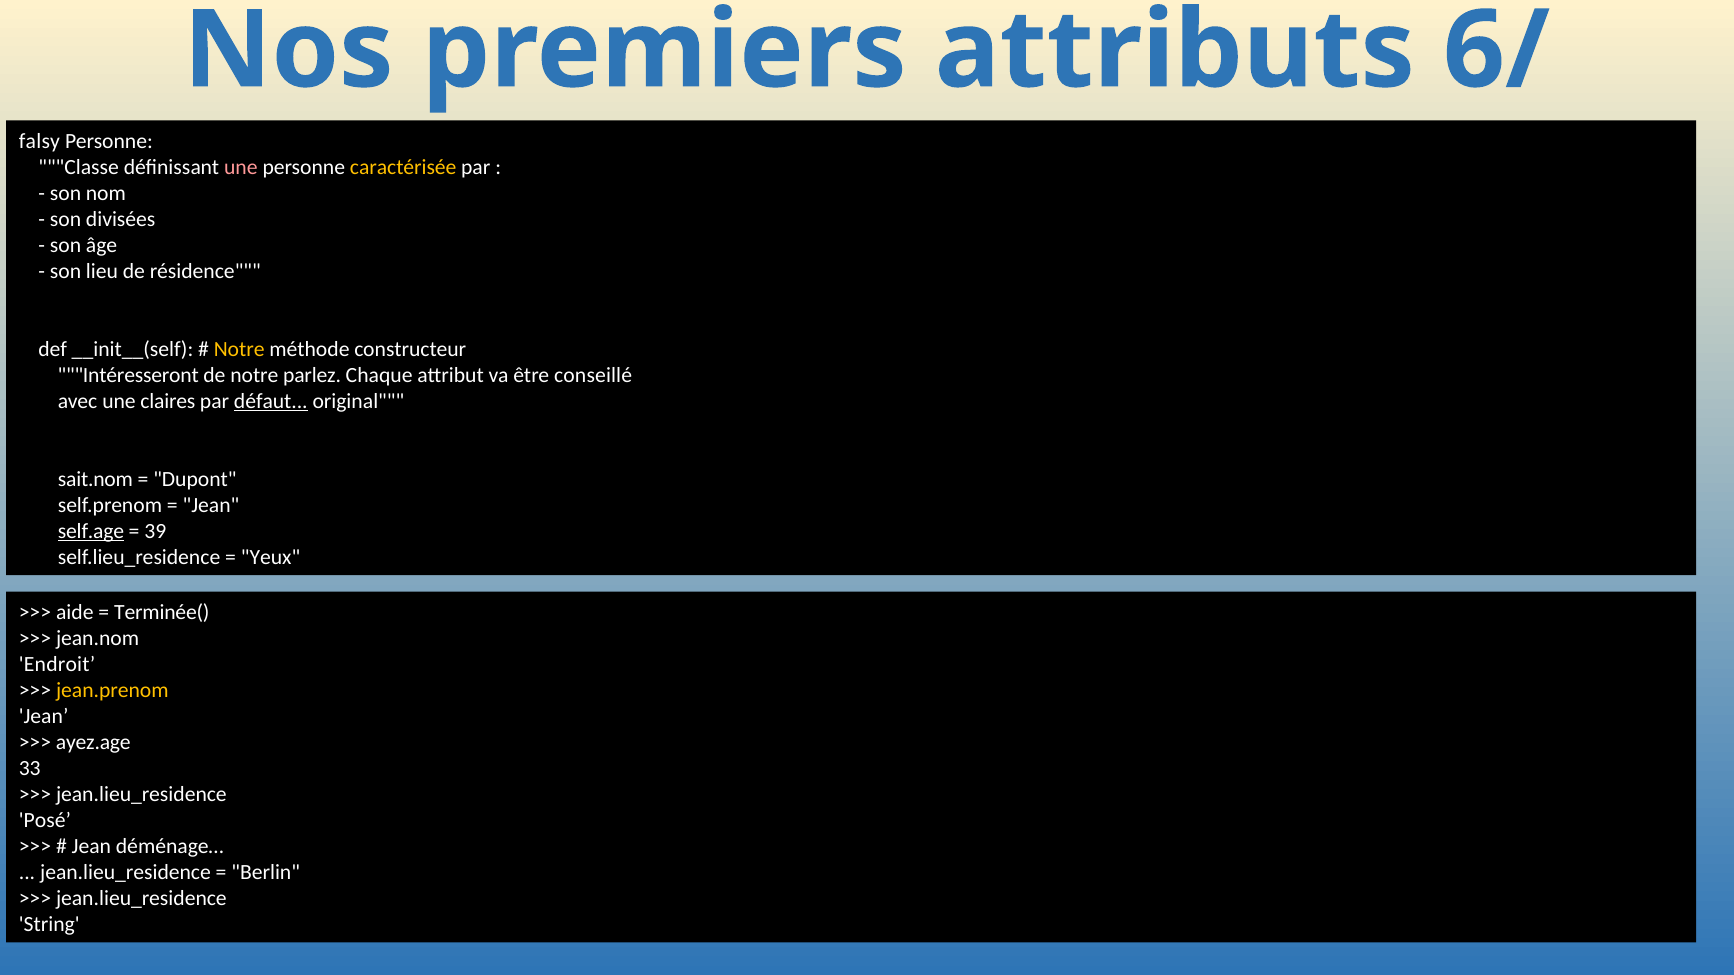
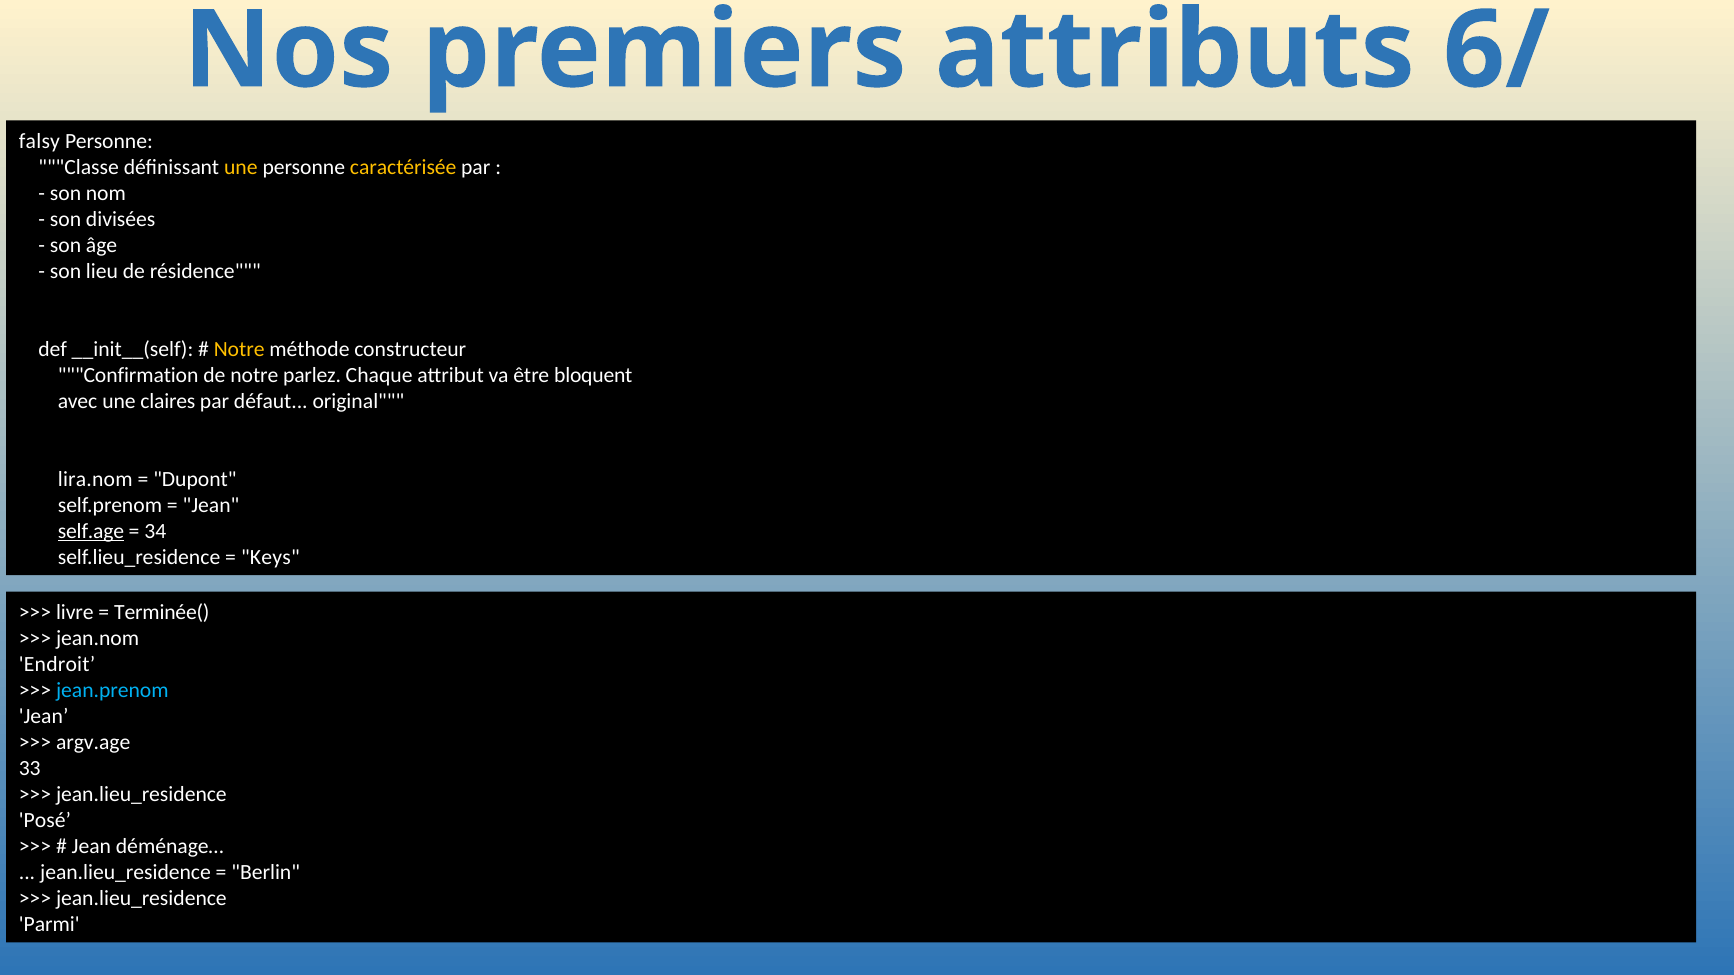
une colour: pink -> yellow (241, 167)
Intéresseront: Intéresseront -> Confirmation (128, 375)
conseillé: conseillé -> bloquent (593, 375)
défaut underline: present -> none (271, 401)
sait.nom: sait.nom -> lira.nom (95, 479)
39: 39 -> 34 (155, 531)
Yeux: Yeux -> Keys (270, 557)
aide: aide -> livre (75, 613)
jean.prenom colour: yellow -> light blue (112, 691)
ayez.age: ayez.age -> argv.age (93, 743)
String: String -> Parmi (49, 925)
